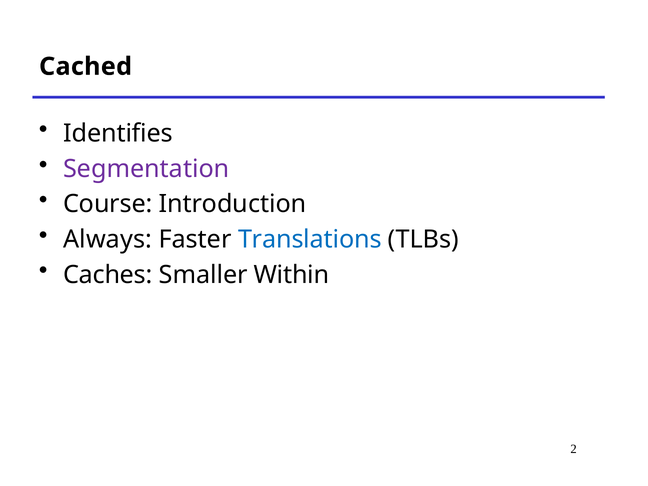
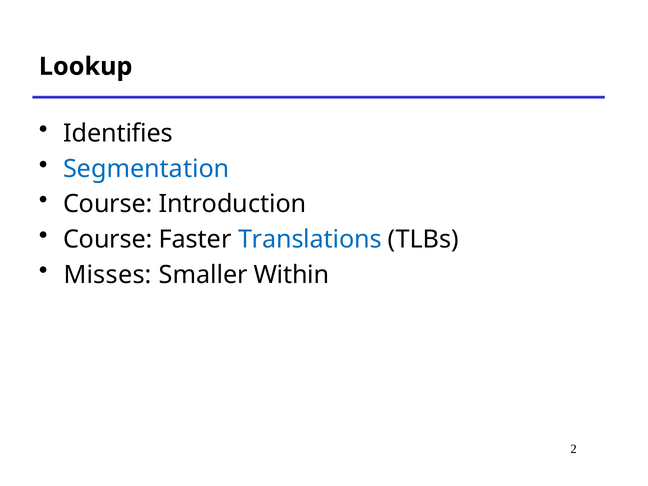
Cached: Cached -> Lookup (86, 67)
Segmentation colour: purple -> blue (146, 169)
Always: Always -> Course (108, 239)
Caches: Caches -> Misses (108, 275)
